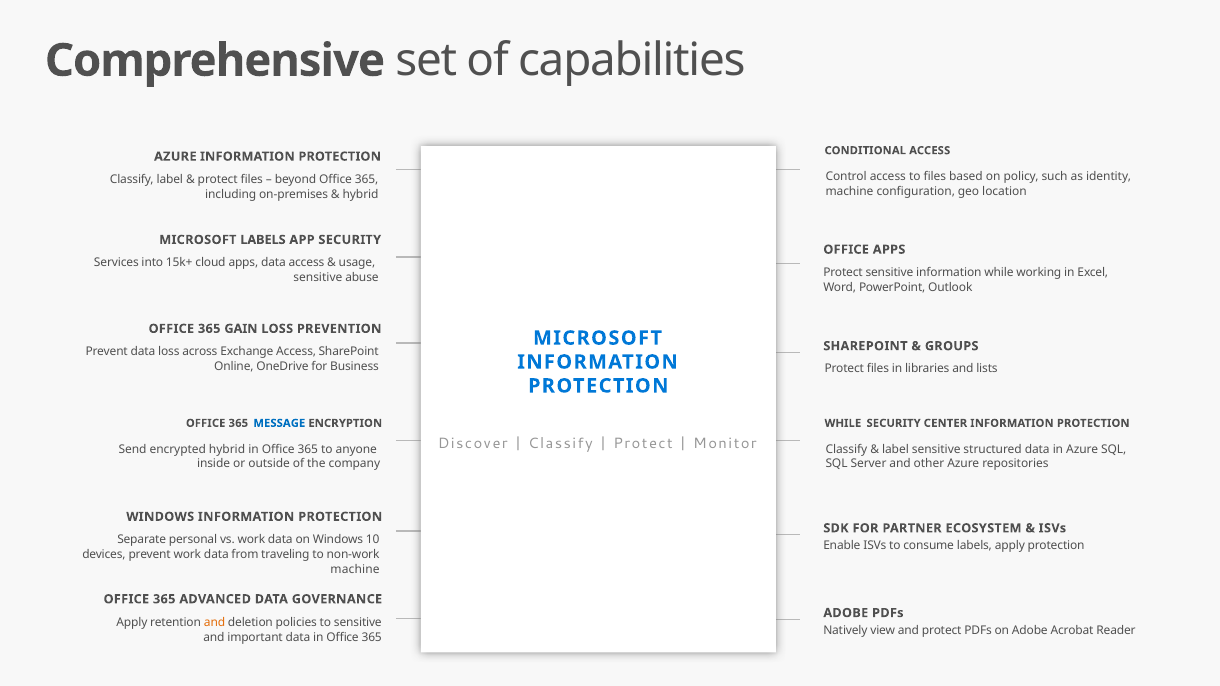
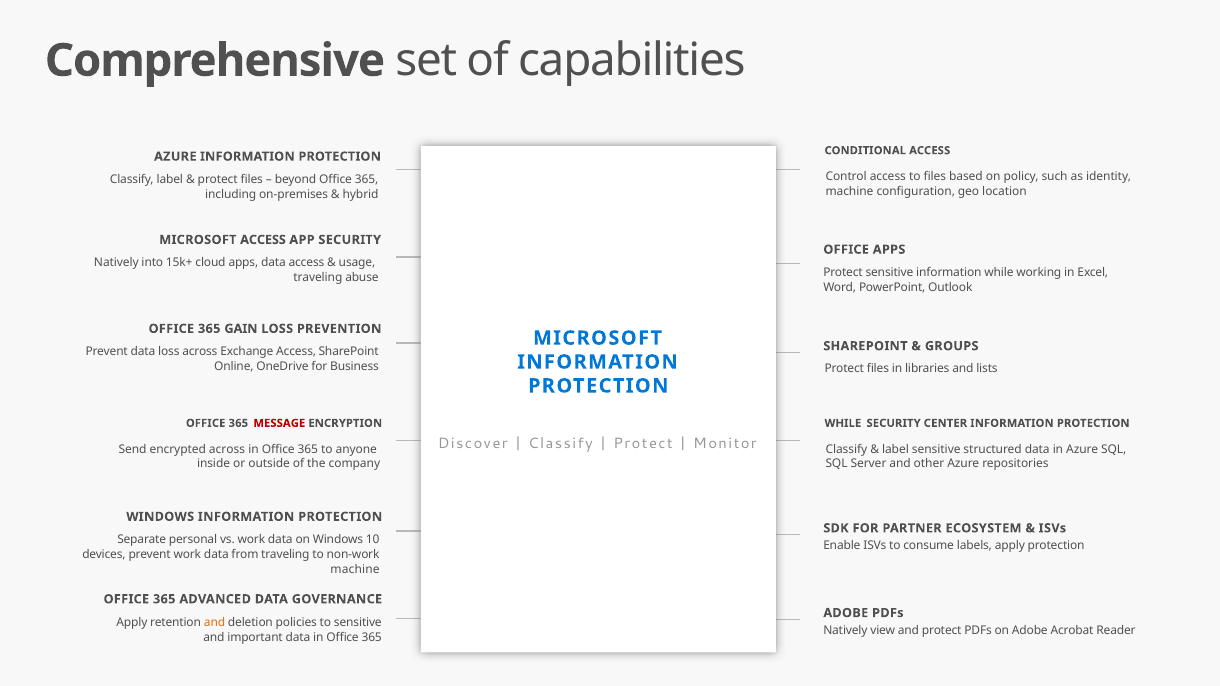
MICROSOFT LABELS: LABELS -> ACCESS (263, 240)
Services: Services -> Natively (116, 263)
sensitive: sensitive -> traveling (318, 278)
MESSAGE colour: blue -> red (279, 423)
encrypted hybrid: hybrid -> across (227, 449)
